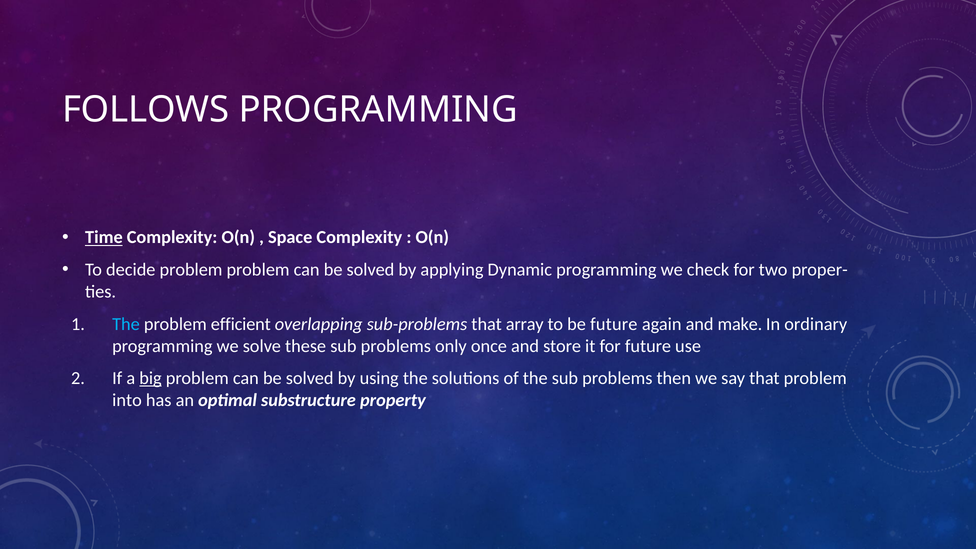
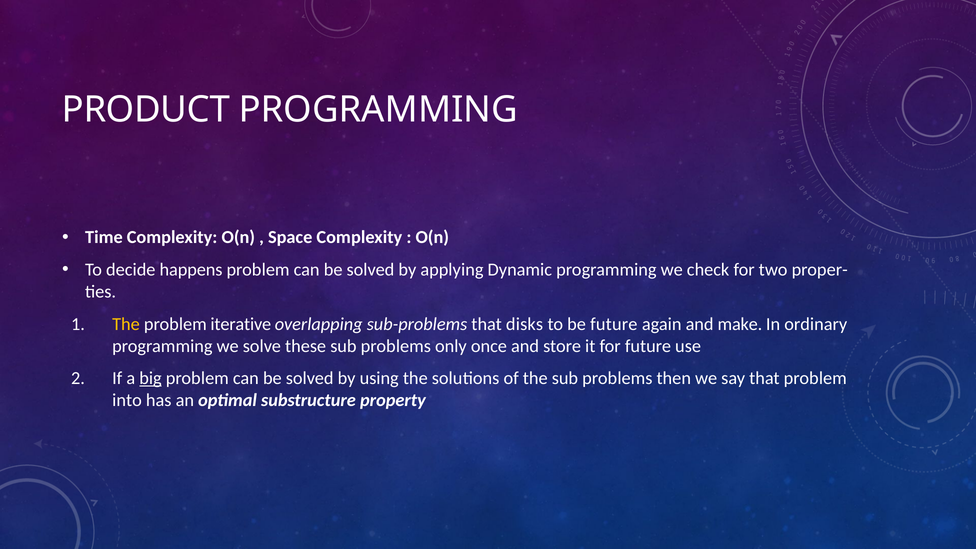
FOLLOWS: FOLLOWS -> PRODUCT (146, 110)
Time underline: present -> none (104, 237)
decide problem: problem -> happens (191, 270)
The colour: light blue -> yellow (126, 324)
efficient: efficient -> iterative (241, 324)
array: array -> disks (525, 324)
